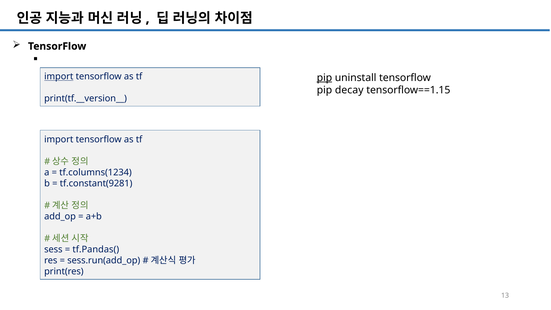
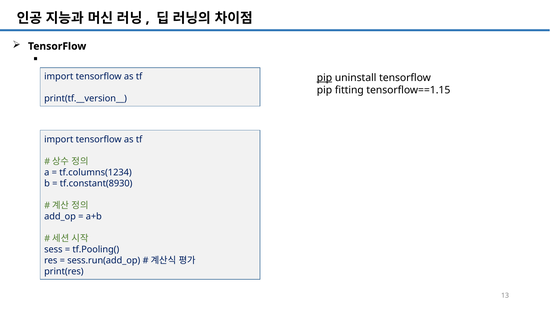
import underline: present -> none (59, 76)
decay: decay -> fitting (349, 90)
tf.constant(9281: tf.constant(9281 -> tf.constant(8930 (96, 183)
tf.Pandas(: tf.Pandas( -> tf.Pooling( (96, 249)
